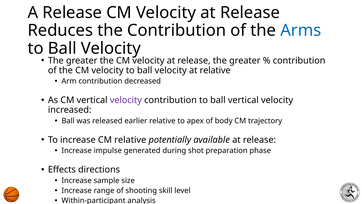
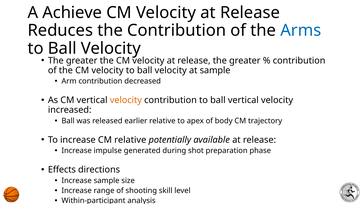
A Release: Release -> Achieve (72, 12)
at relative: relative -> sample (215, 70)
velocity colour: purple -> orange (126, 100)
